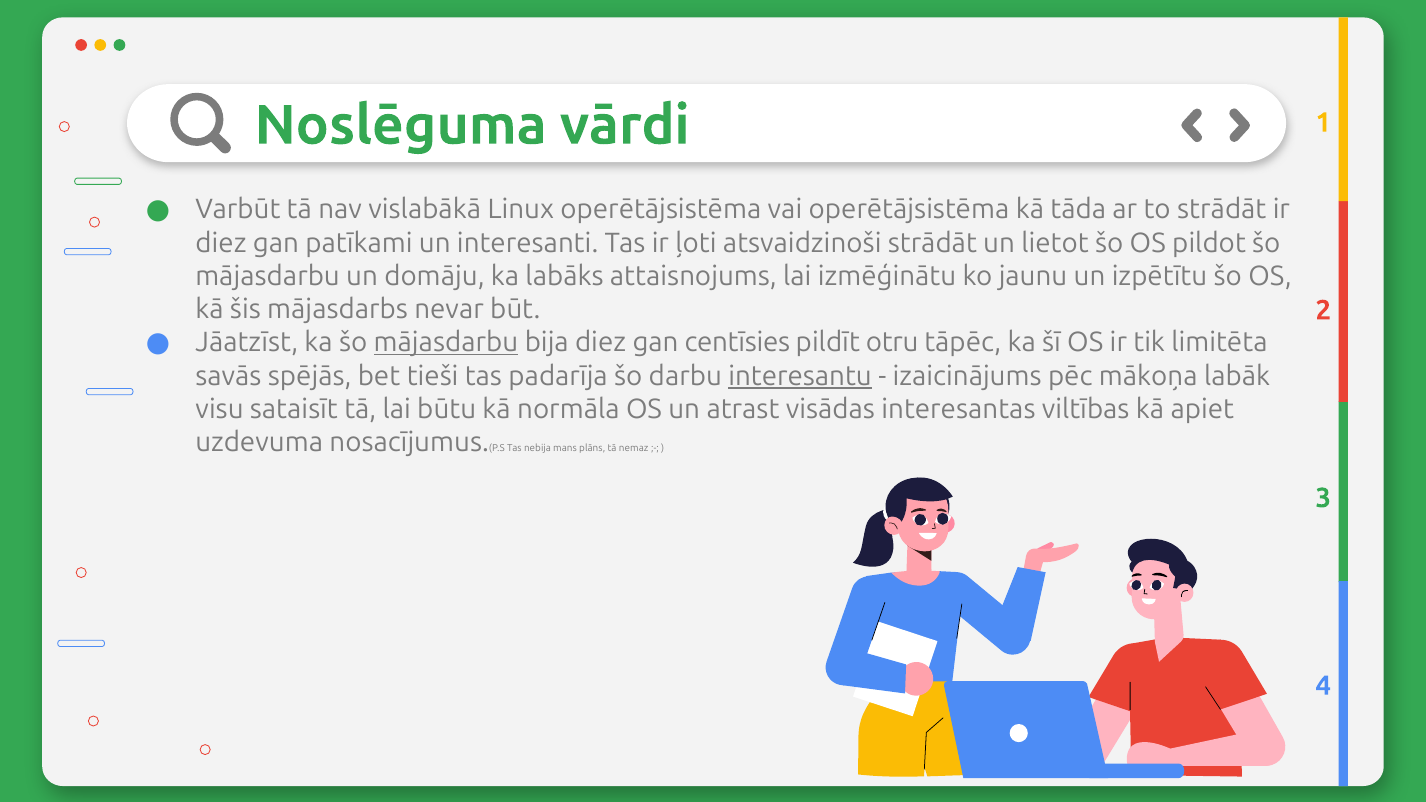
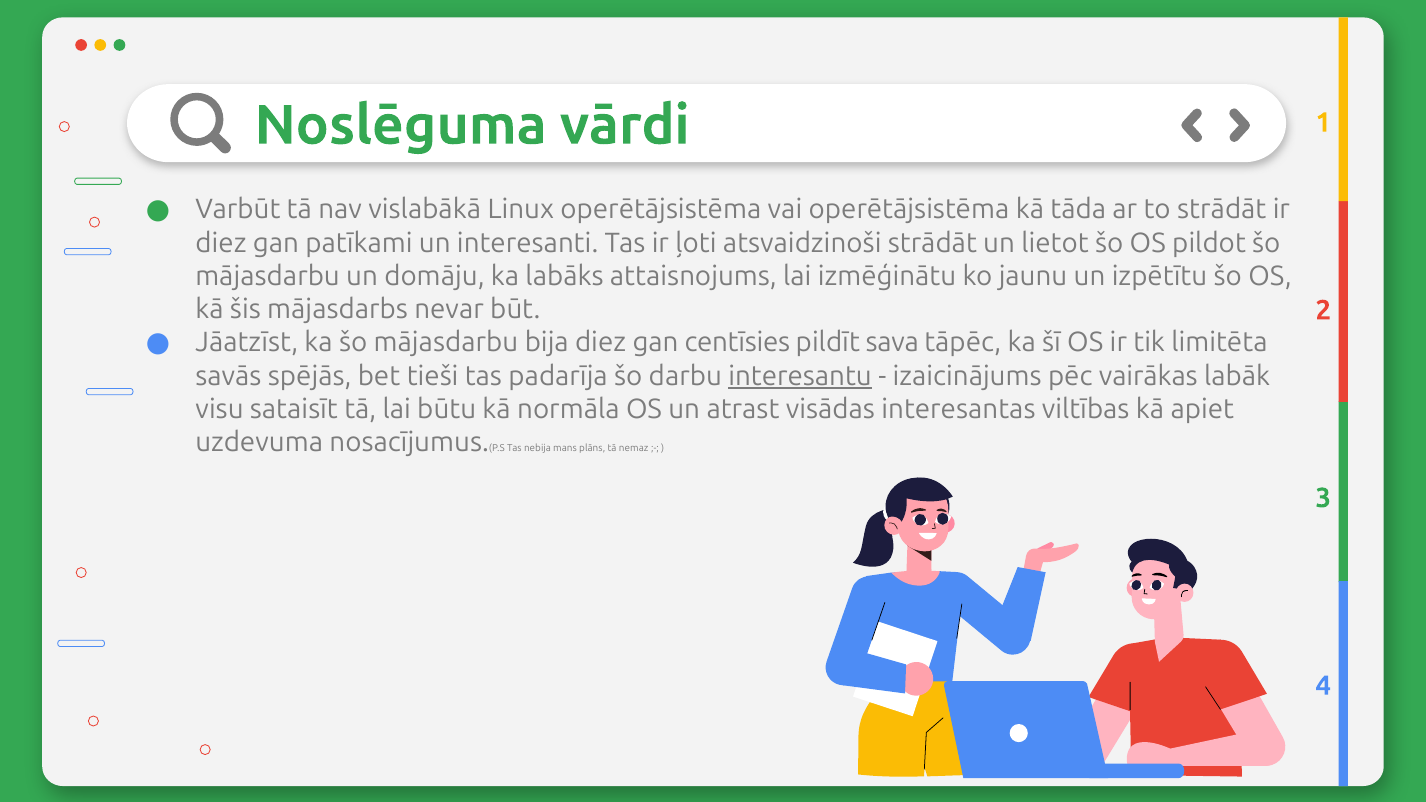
mājasdarbu underline: present -> none (446, 343)
otru: otru -> sava (892, 343)
mākoņa: mākoņa -> vairākas (1148, 376)
